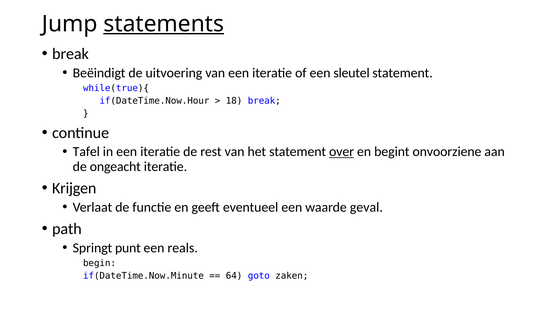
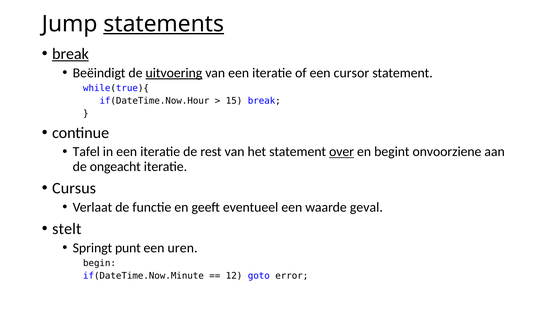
break underline: none -> present (70, 54)
uitvoering underline: none -> present (174, 73)
sleutel: sleutel -> cursor (351, 73)
18: 18 -> 15 (234, 101)
Krijgen: Krijgen -> Cursus (74, 188)
path: path -> stelt (67, 229)
reals: reals -> uren (183, 248)
64: 64 -> 12 (234, 276)
zaken: zaken -> error (292, 276)
